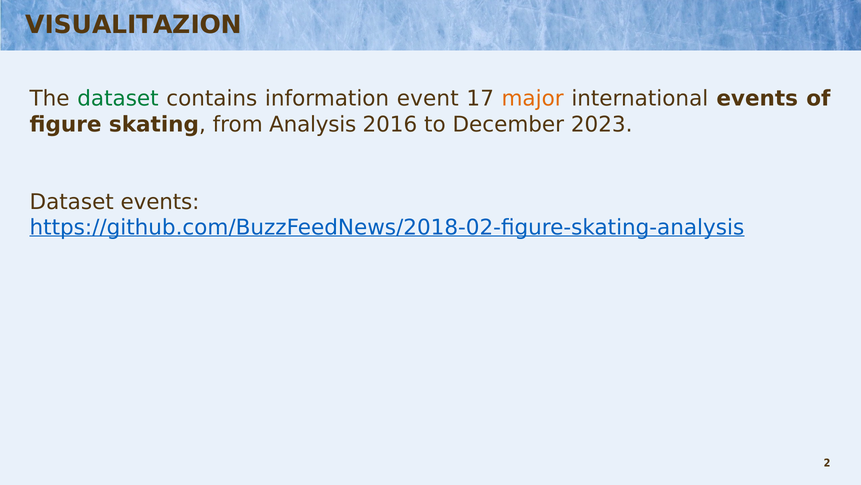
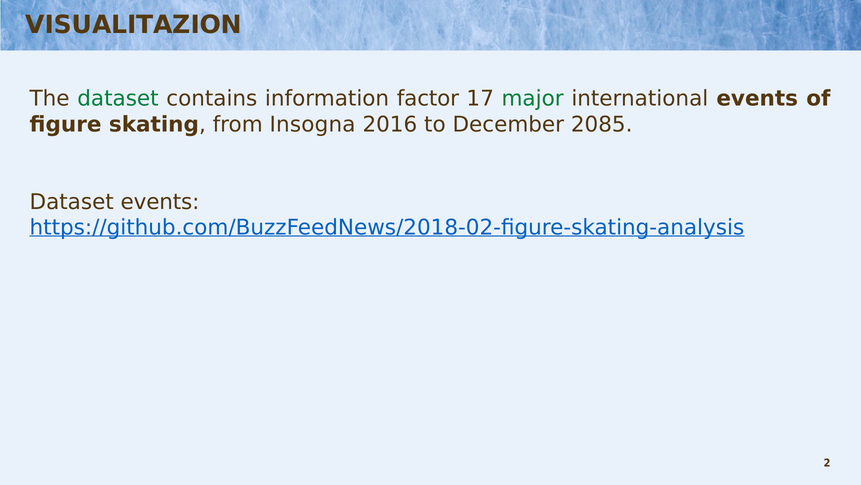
event: event -> factor (428, 98)
major colour: orange -> green (533, 98)
Analysis: Analysis -> Insogna (313, 124)
2023: 2023 -> 2085 (602, 124)
